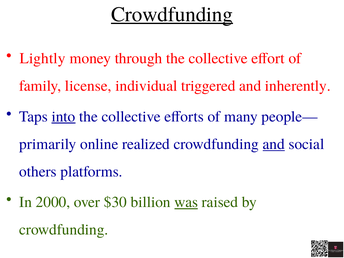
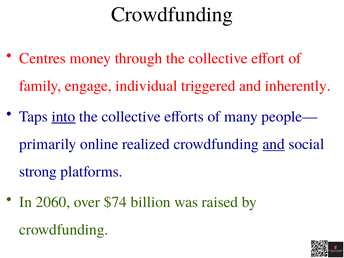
Crowdfunding underline: present -> none (172, 14)
Lightly: Lightly -> Centres (43, 58)
license: license -> engage (88, 86)
others: others -> strong (38, 172)
2000: 2000 -> 2060 (53, 202)
$30: $30 -> $74 (115, 202)
was underline: present -> none (186, 202)
